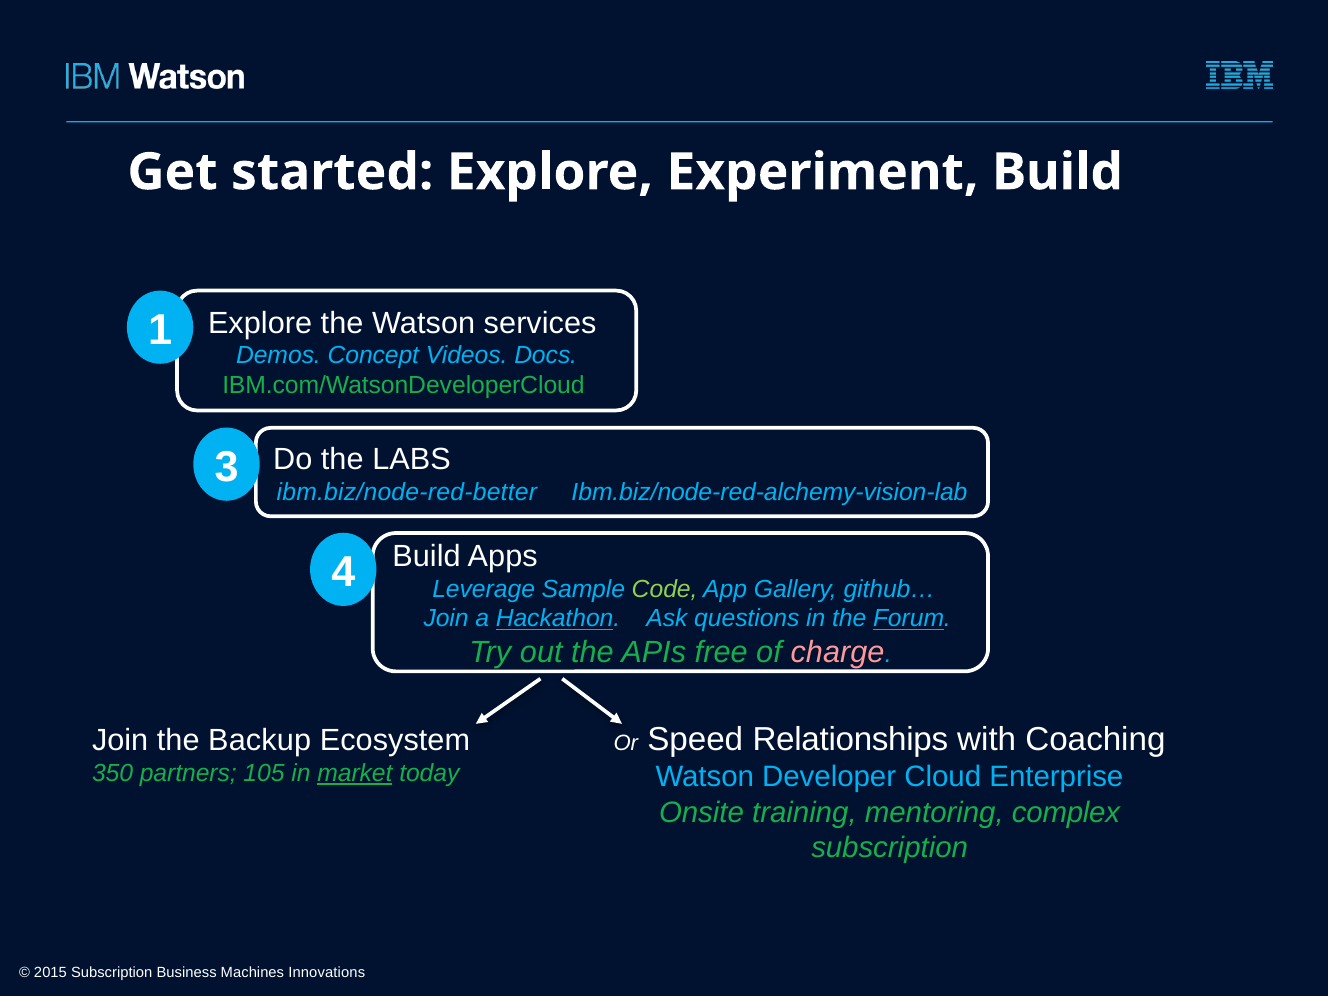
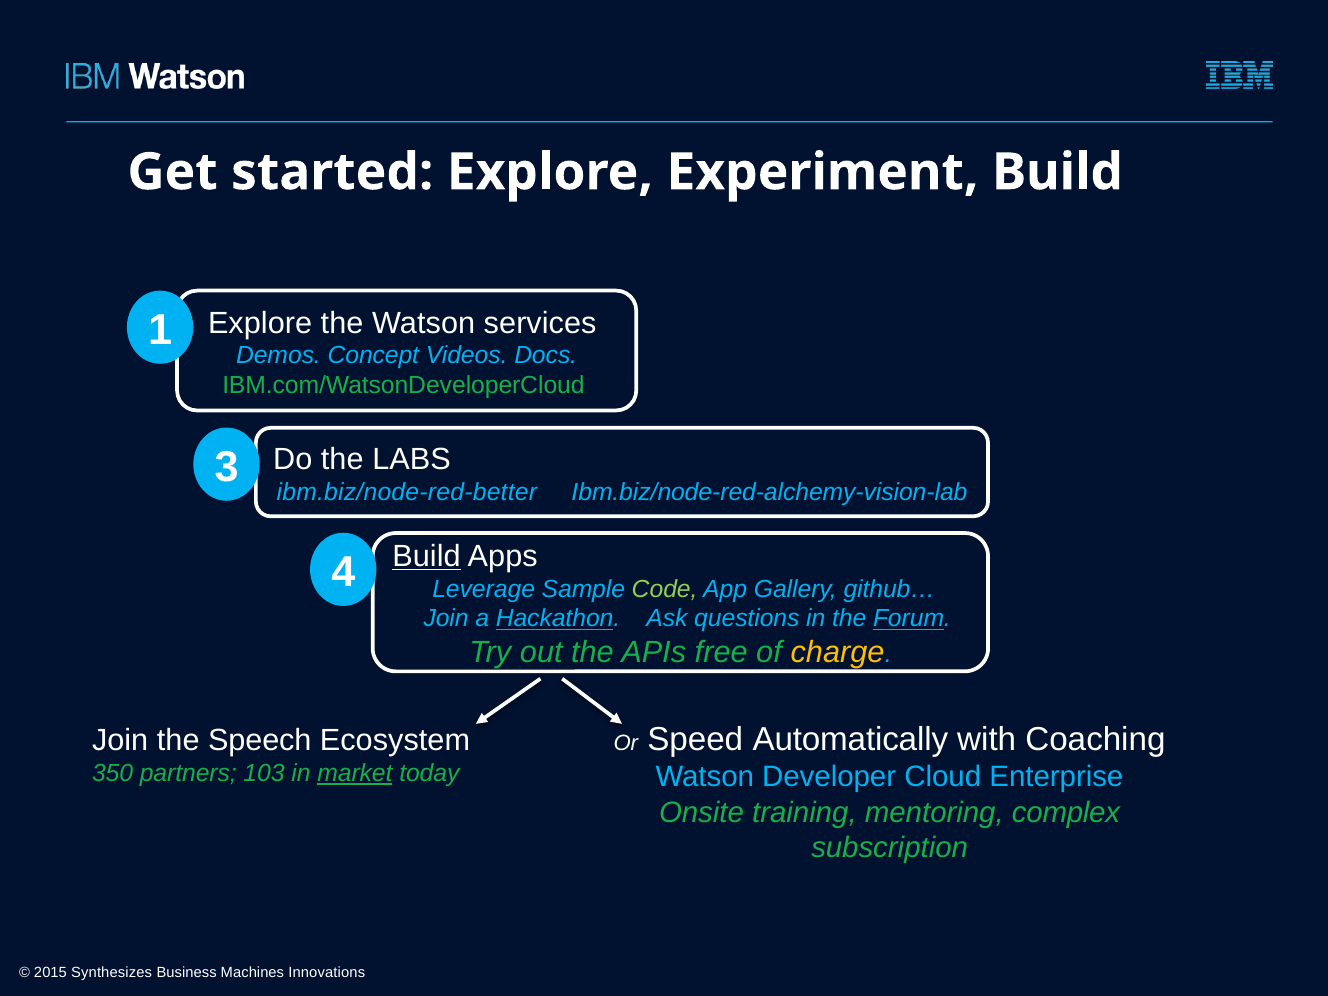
Build underline: none -> present (427, 556)
charge colour: pink -> yellow (838, 652)
Backup: Backup -> Speech (260, 740)
Relationships: Relationships -> Automatically (850, 740)
105: 105 -> 103 (264, 773)
2015 Subscription: Subscription -> Synthesizes (112, 973)
